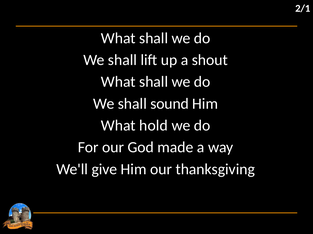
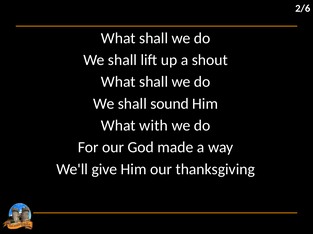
2/1: 2/1 -> 2/6 (303, 9)
hold: hold -> with (154, 126)
